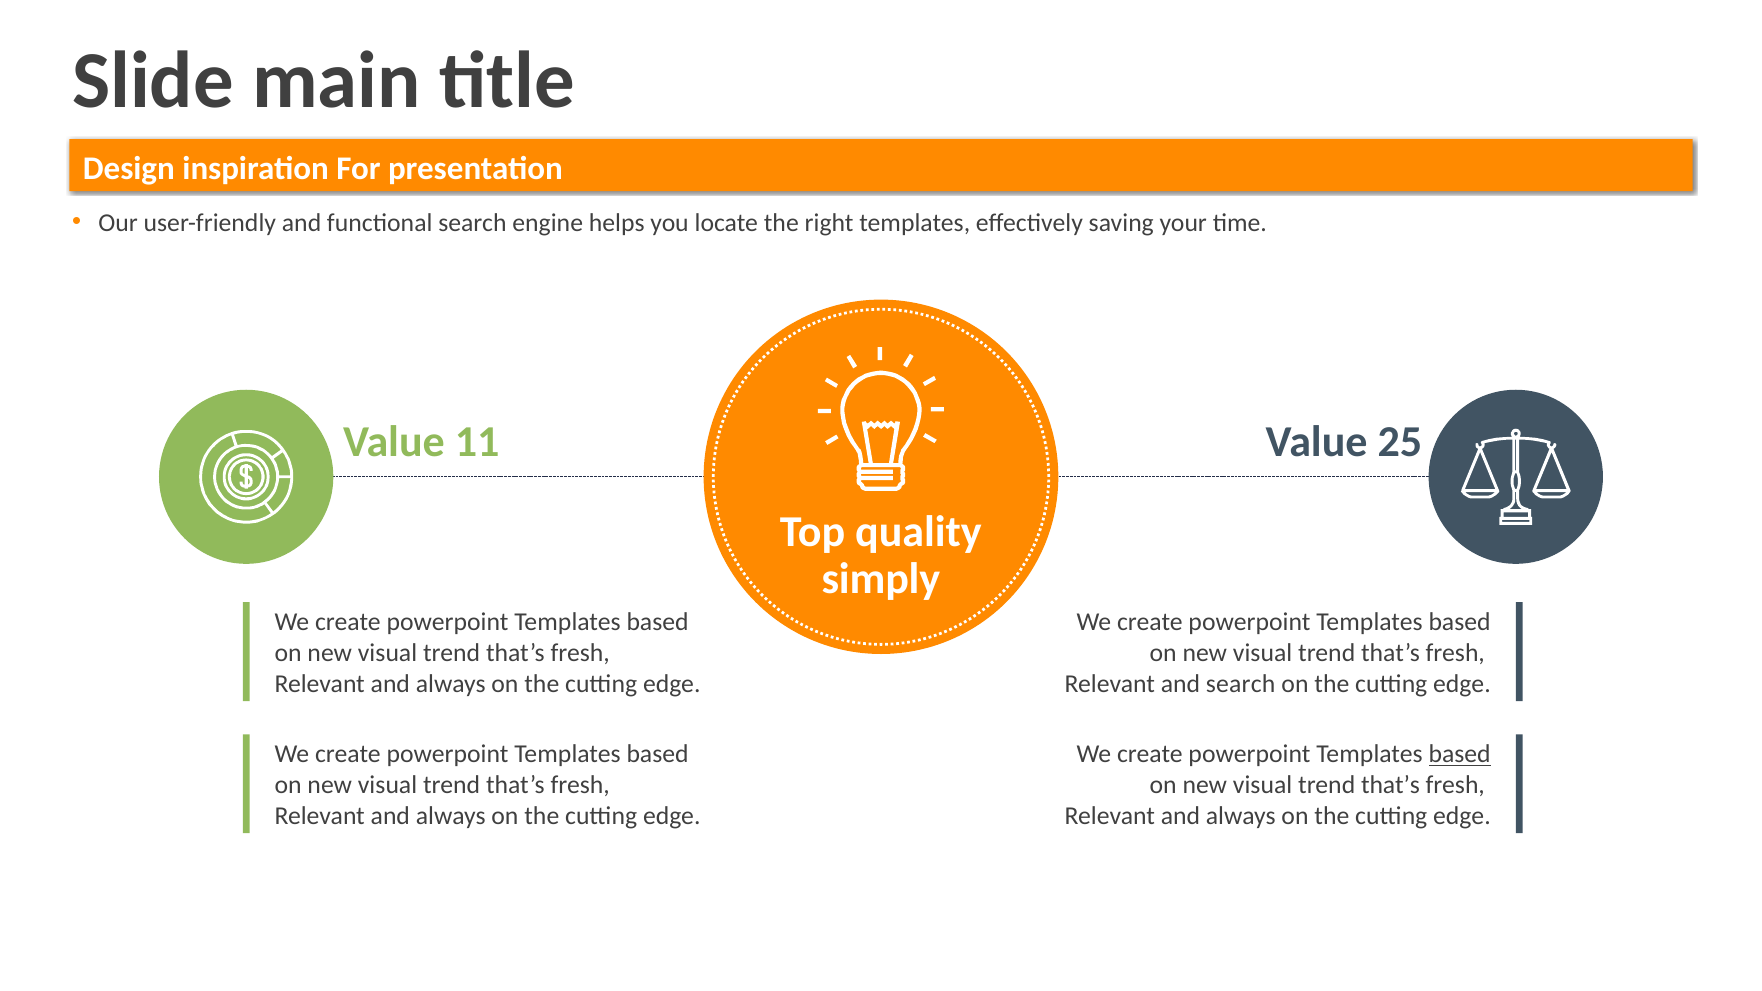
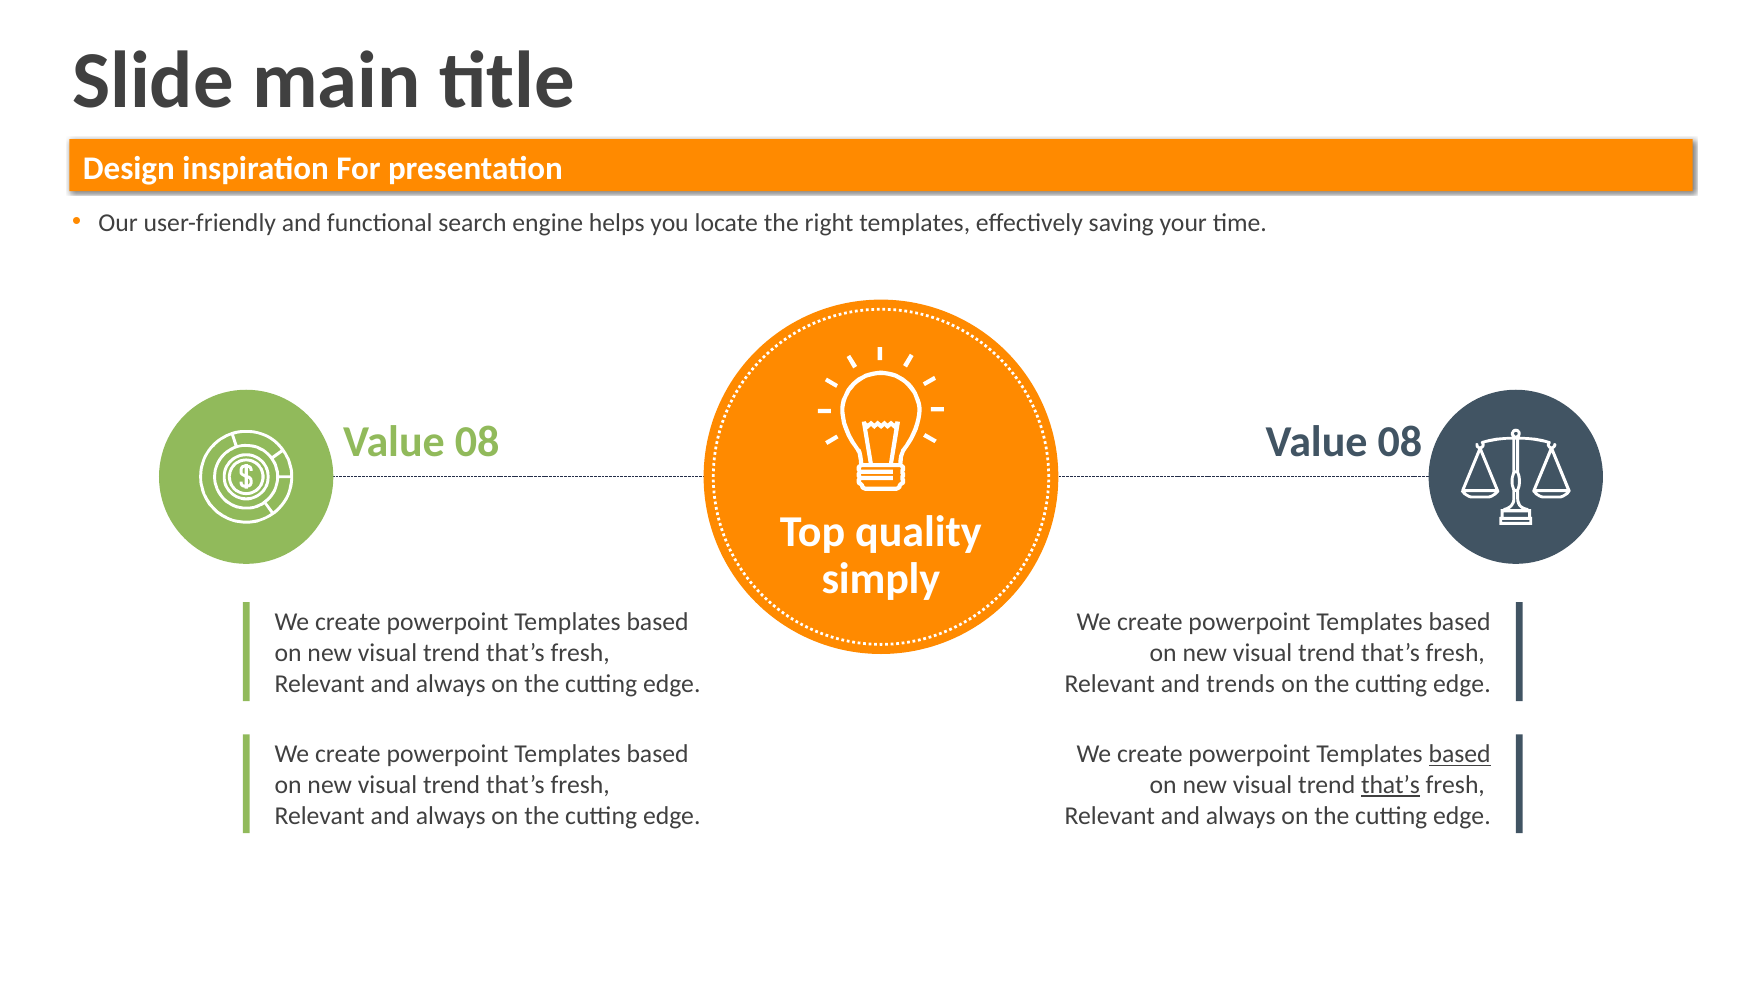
11: 11 -> 08 (477, 442)
25: 25 -> 08 (1400, 442)
and search: search -> trends (1241, 684)
that’s underline: none -> present (1391, 785)
